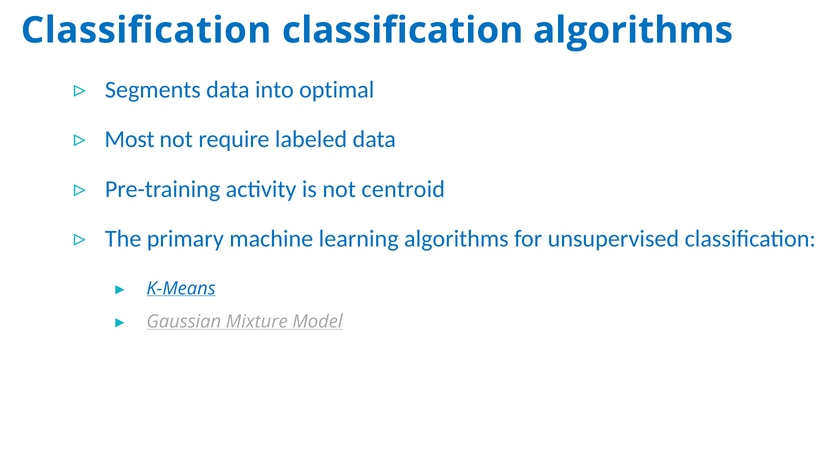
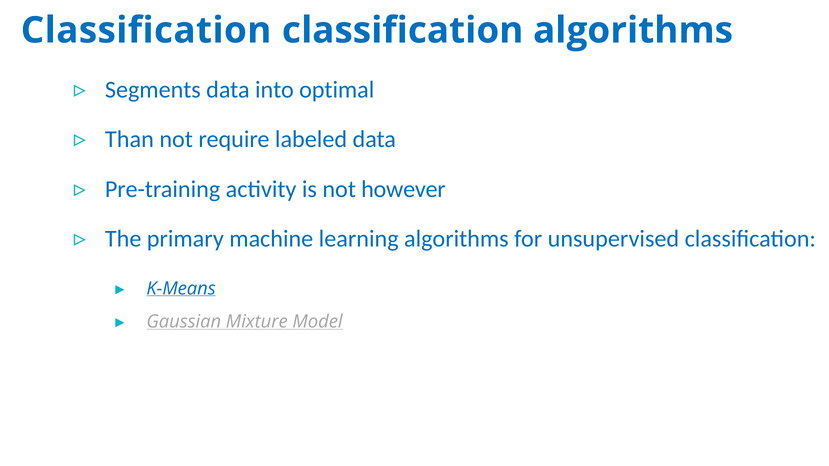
Most: Most -> Than (129, 139)
centroid: centroid -> however (403, 189)
